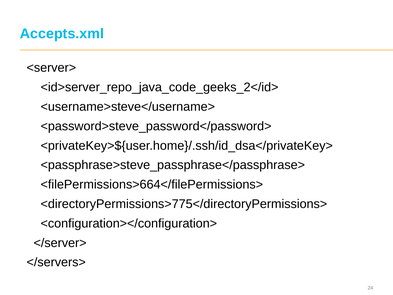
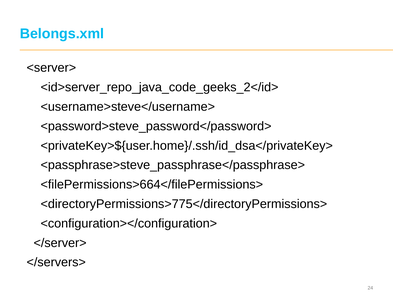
Accepts.xml: Accepts.xml -> Belongs.xml (62, 34)
